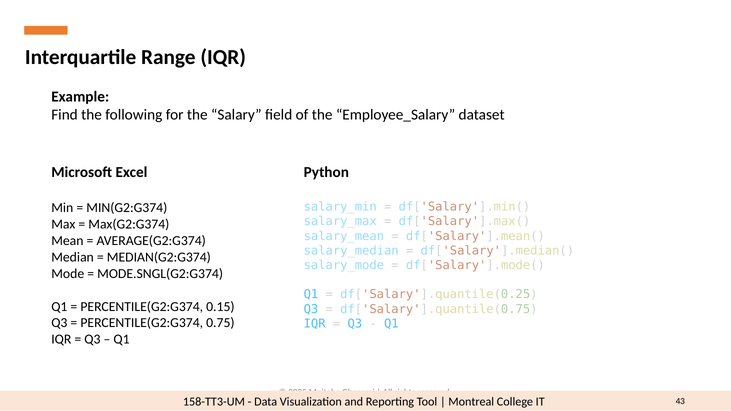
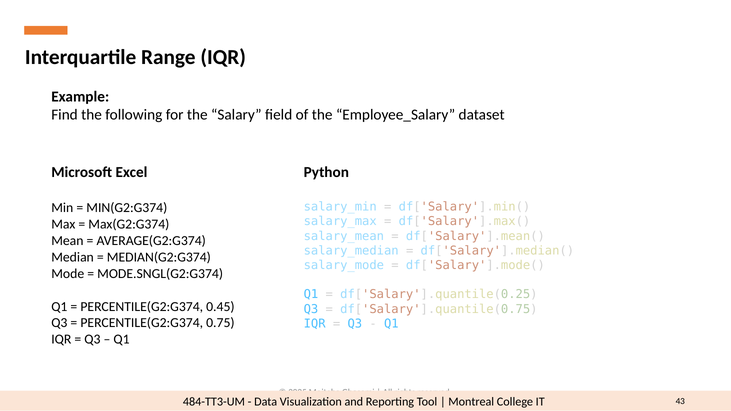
0.15: 0.15 -> 0.45 (220, 307)
158-TT3-UM: 158-TT3-UM -> 484-TT3-UM (214, 402)
